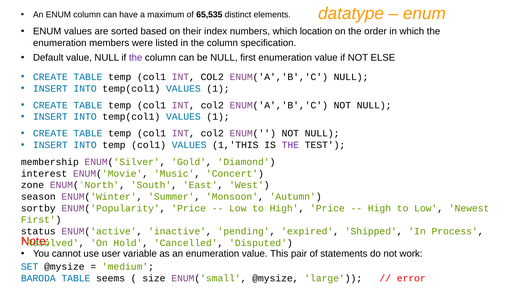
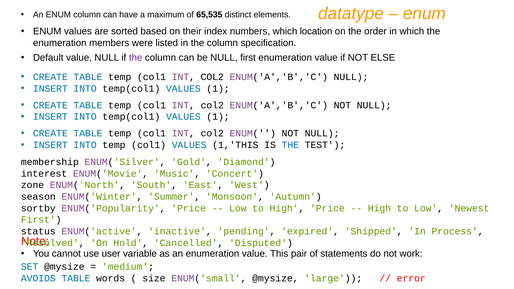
THE colour: purple -> blue (290, 145)
BARODA: BARODA -> AVOIDS (38, 278)
seems: seems -> words (111, 278)
